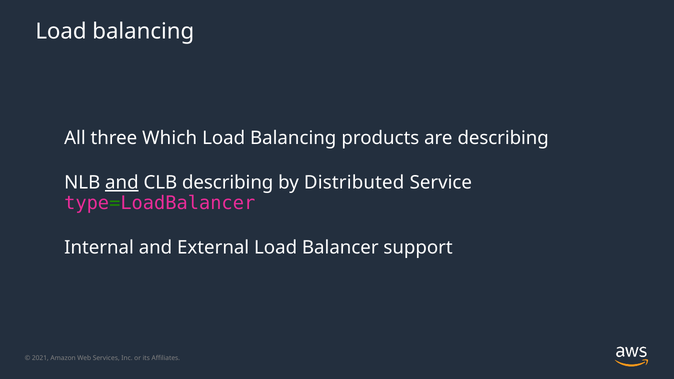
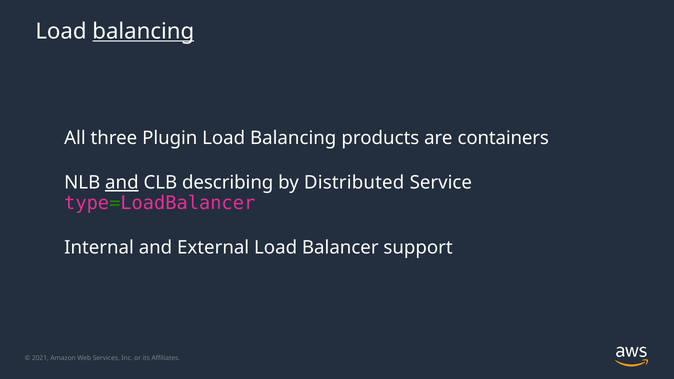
balancing underline: none -> present (143, 31)
Which: Which -> Plugin (170, 138)
are describing: describing -> containers (503, 138)
